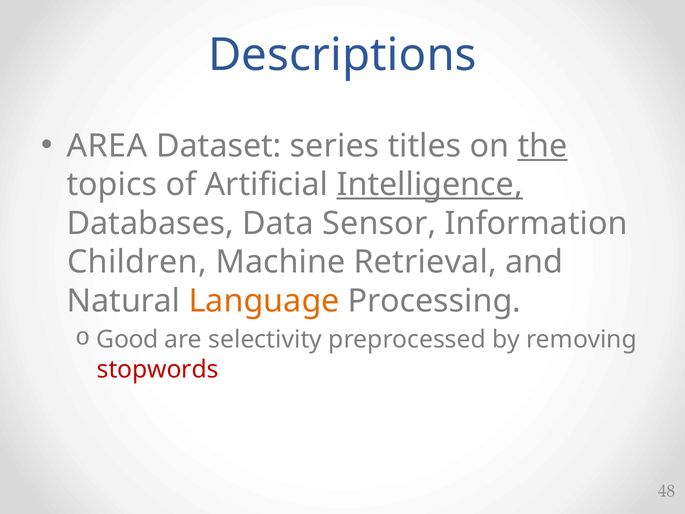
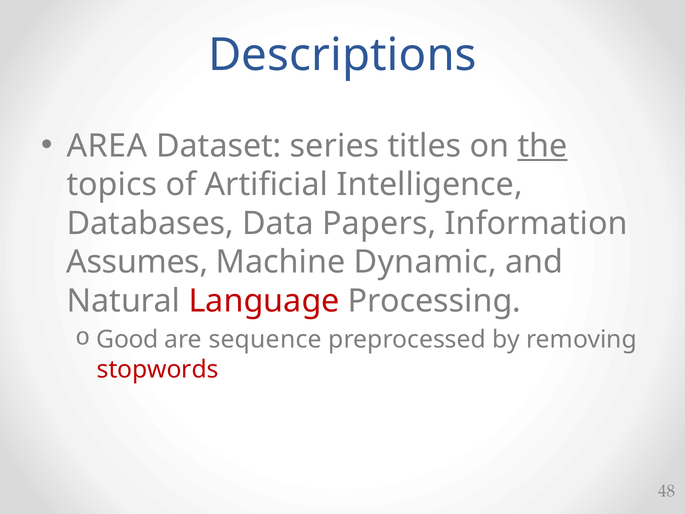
Intelligence underline: present -> none (430, 185)
Sensor: Sensor -> Papers (379, 223)
Children: Children -> Assumes (137, 262)
Retrieval: Retrieval -> Dynamic (425, 262)
Language colour: orange -> red (264, 301)
selectivity: selectivity -> sequence (265, 340)
